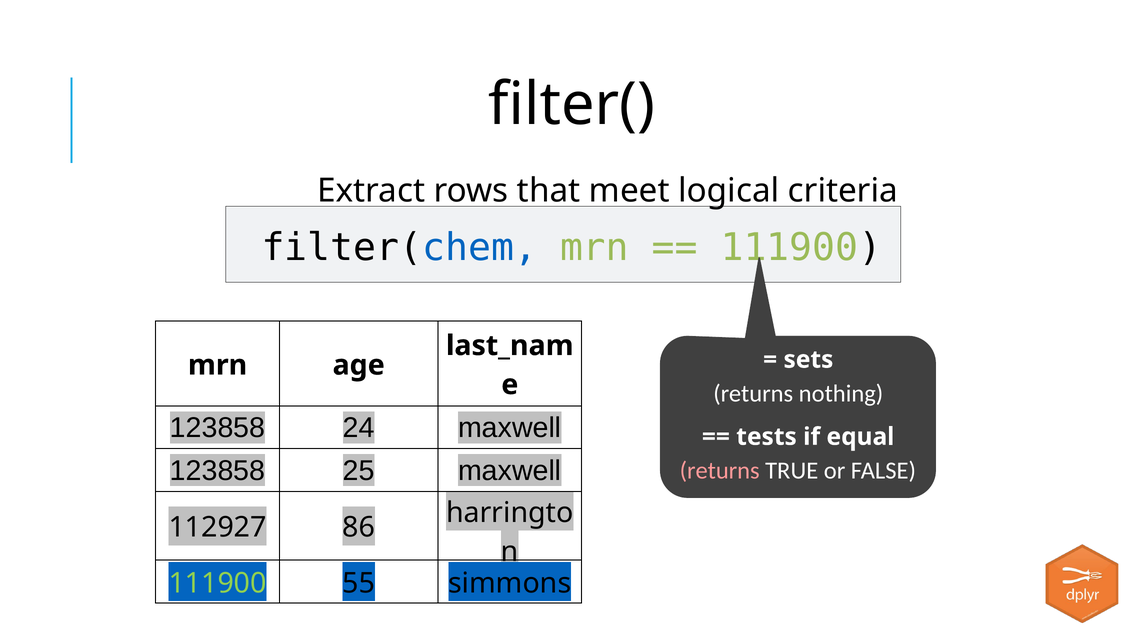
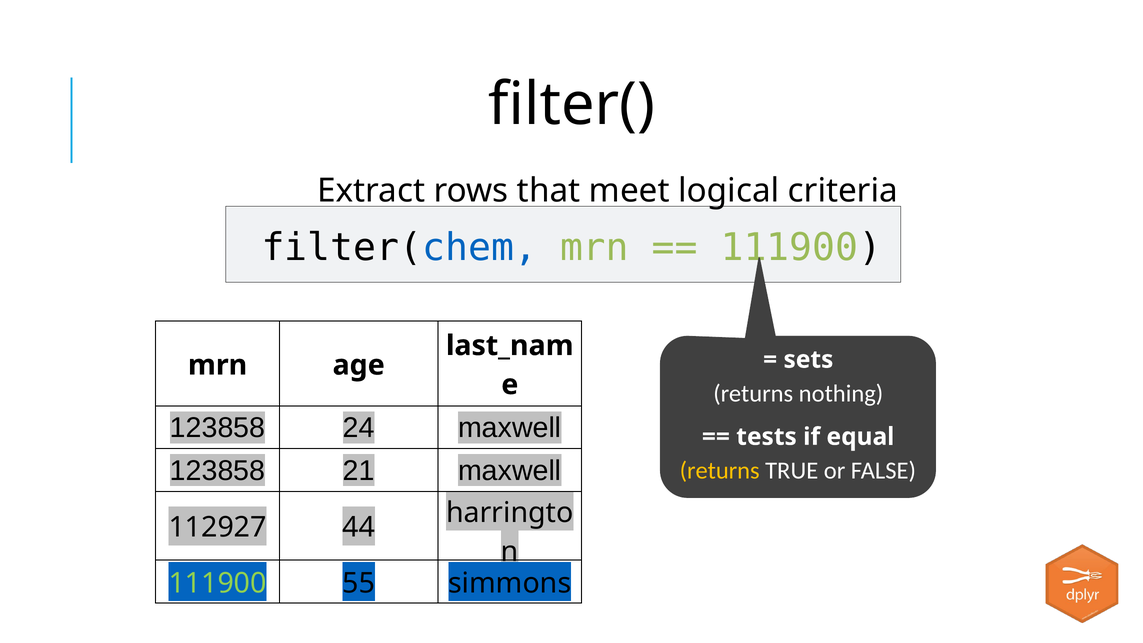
25: 25 -> 21 (359, 471)
returns colour: pink -> yellow (720, 471)
86: 86 -> 44 (359, 527)
